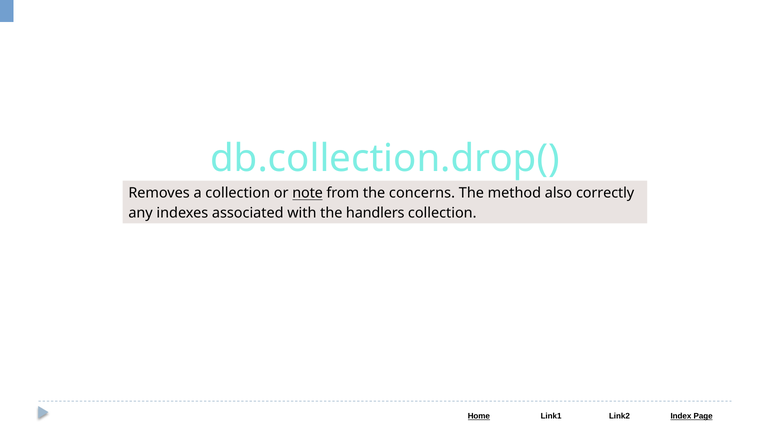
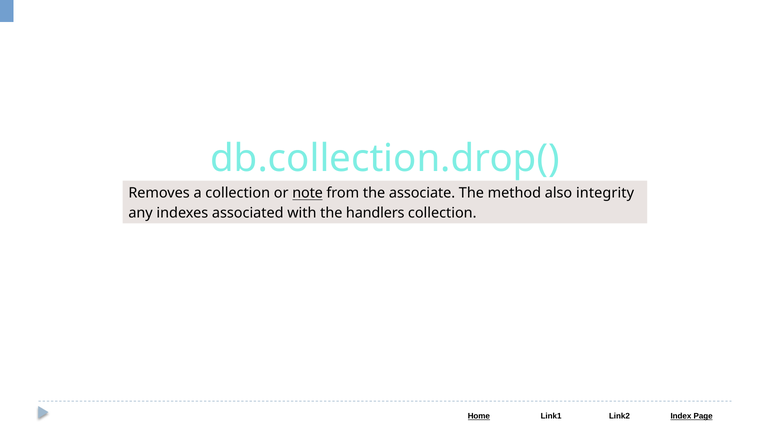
concerns: concerns -> associate (422, 193)
correctly: correctly -> integrity (605, 193)
